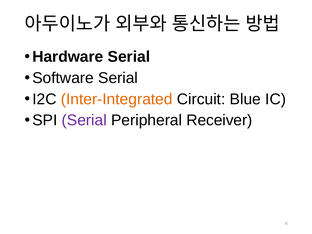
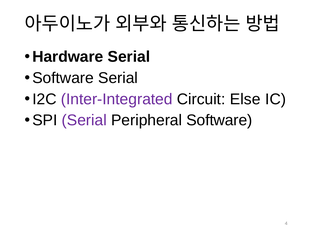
Inter-Integrated colour: orange -> purple (117, 99)
Blue: Blue -> Else (245, 99)
Peripheral Receiver: Receiver -> Software (219, 120)
